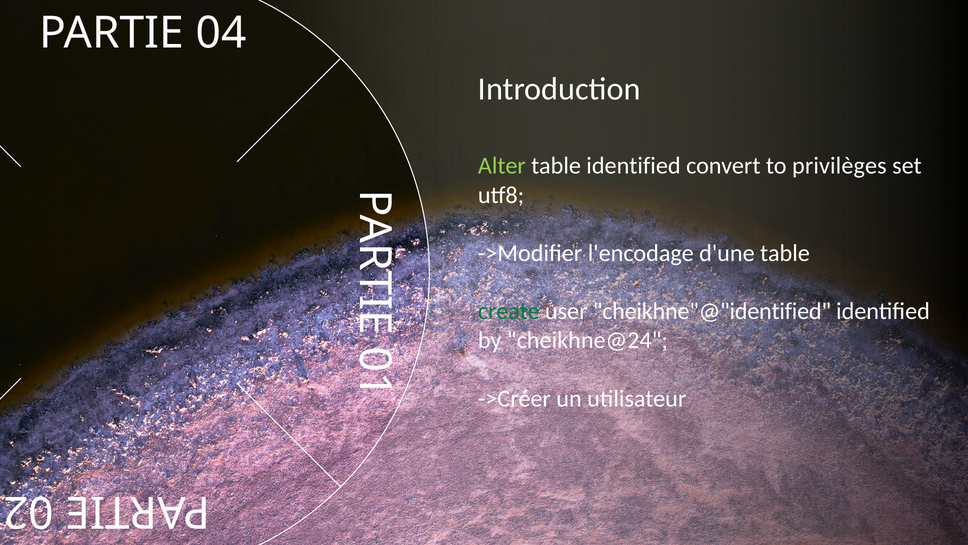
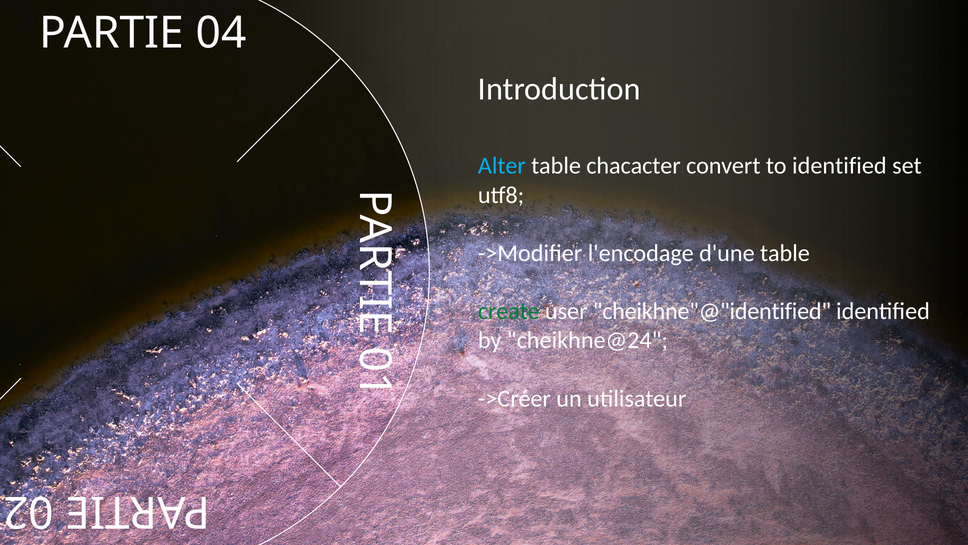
Alter colour: light green -> light blue (502, 166)
table identified: identified -> chacacter (634, 166)
to privilèges: privilèges -> identified (839, 166)
